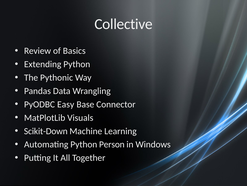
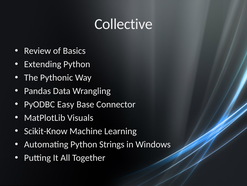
Scikit-Down: Scikit-Down -> Scikit-Know (46, 131)
Person: Person -> Strings (112, 144)
